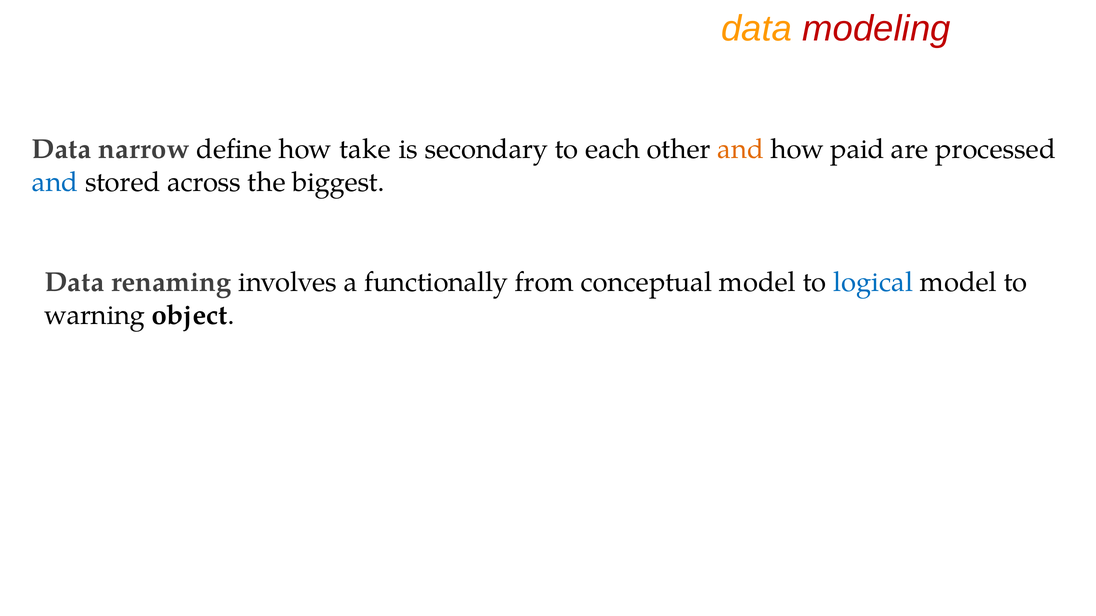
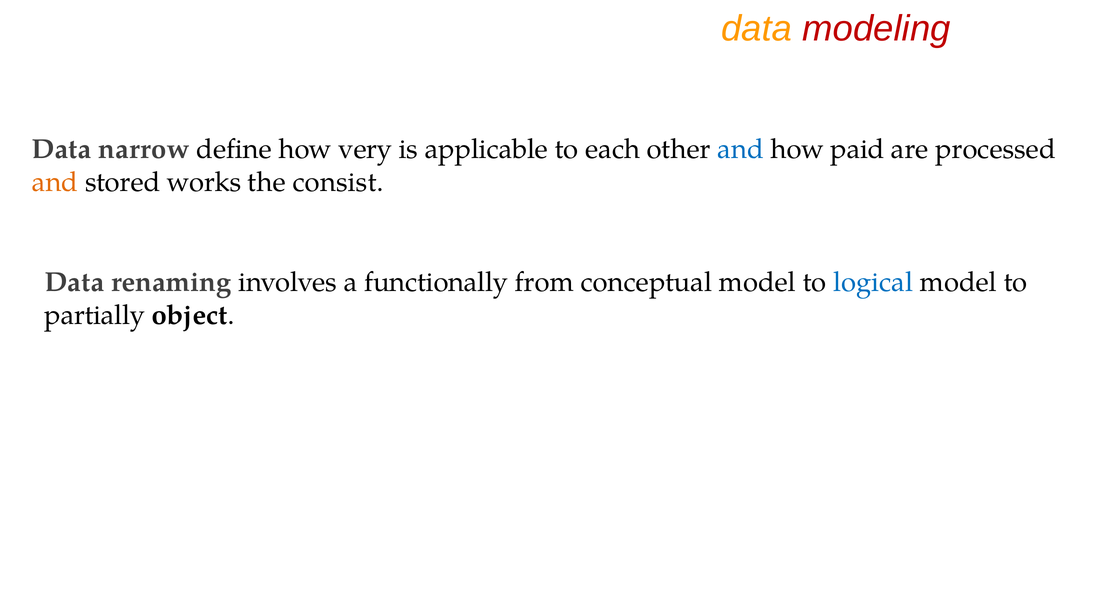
take: take -> very (365, 149)
secondary: secondary -> applicable (486, 149)
and colour: orange -> blue (741, 149)
and colour: blue -> orange (55, 182)
across: across -> works (204, 182)
biggest: biggest -> consist (338, 182)
warning: warning -> partially (95, 316)
